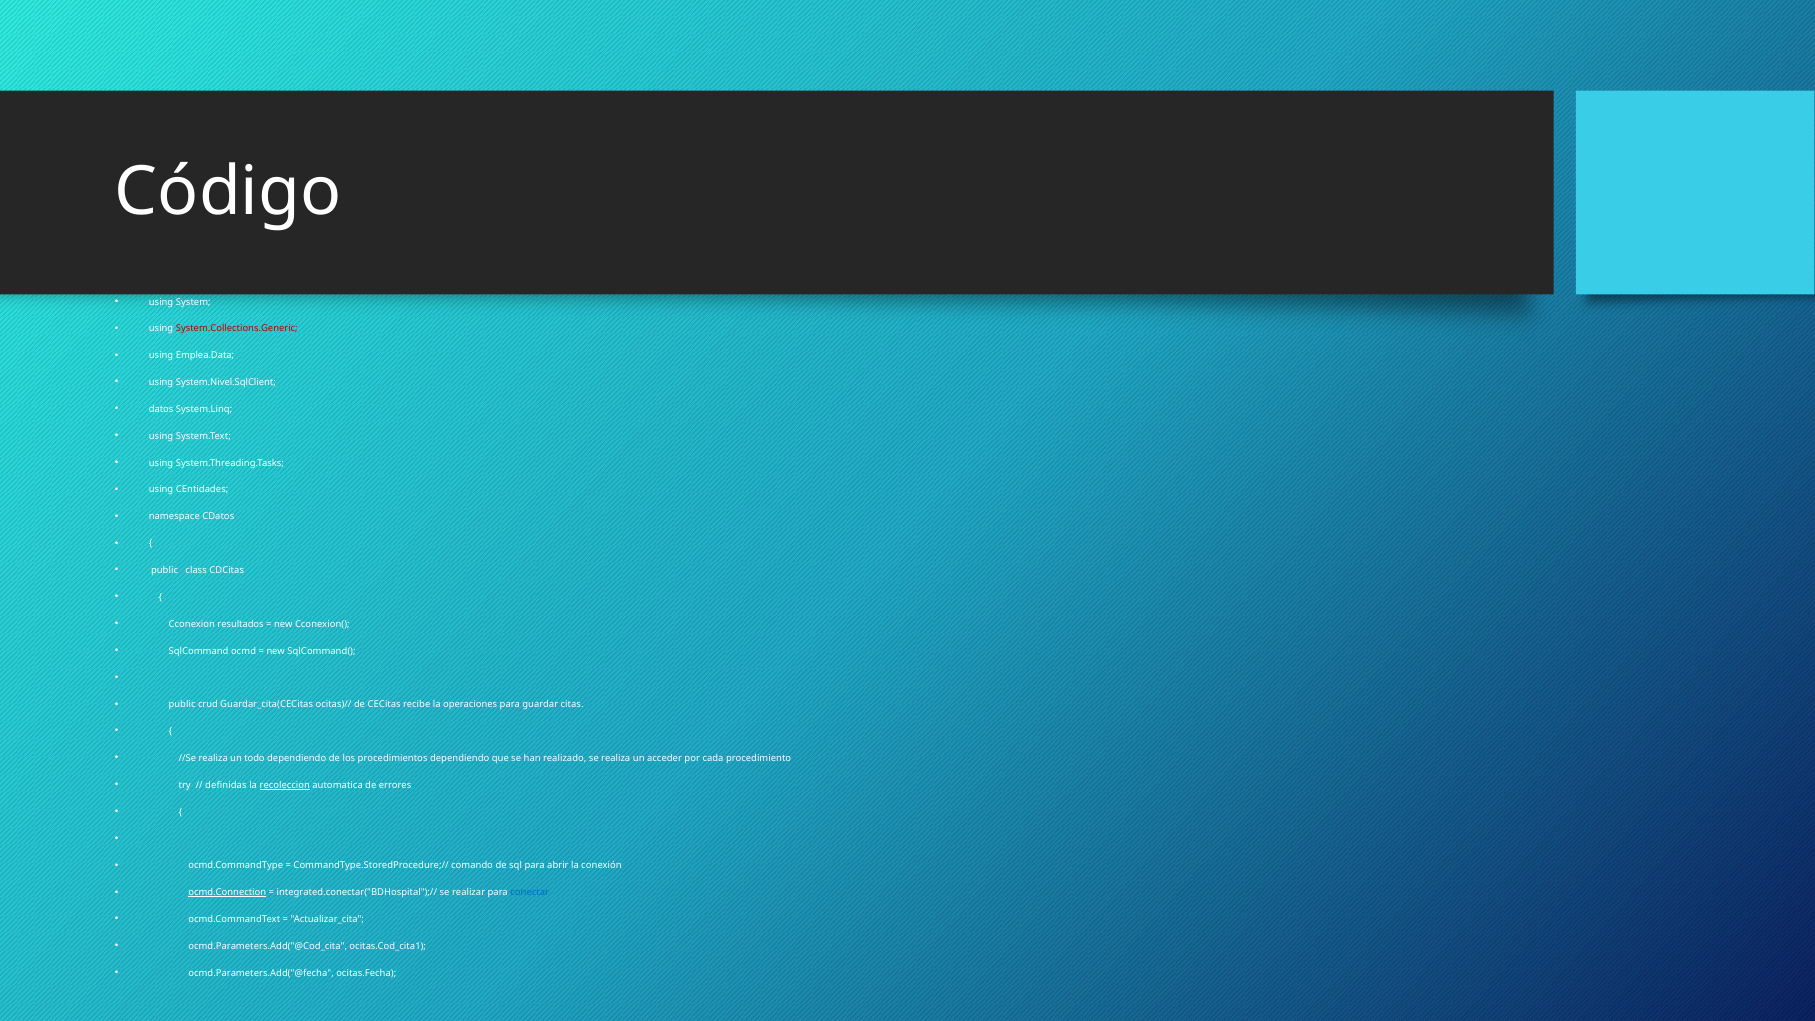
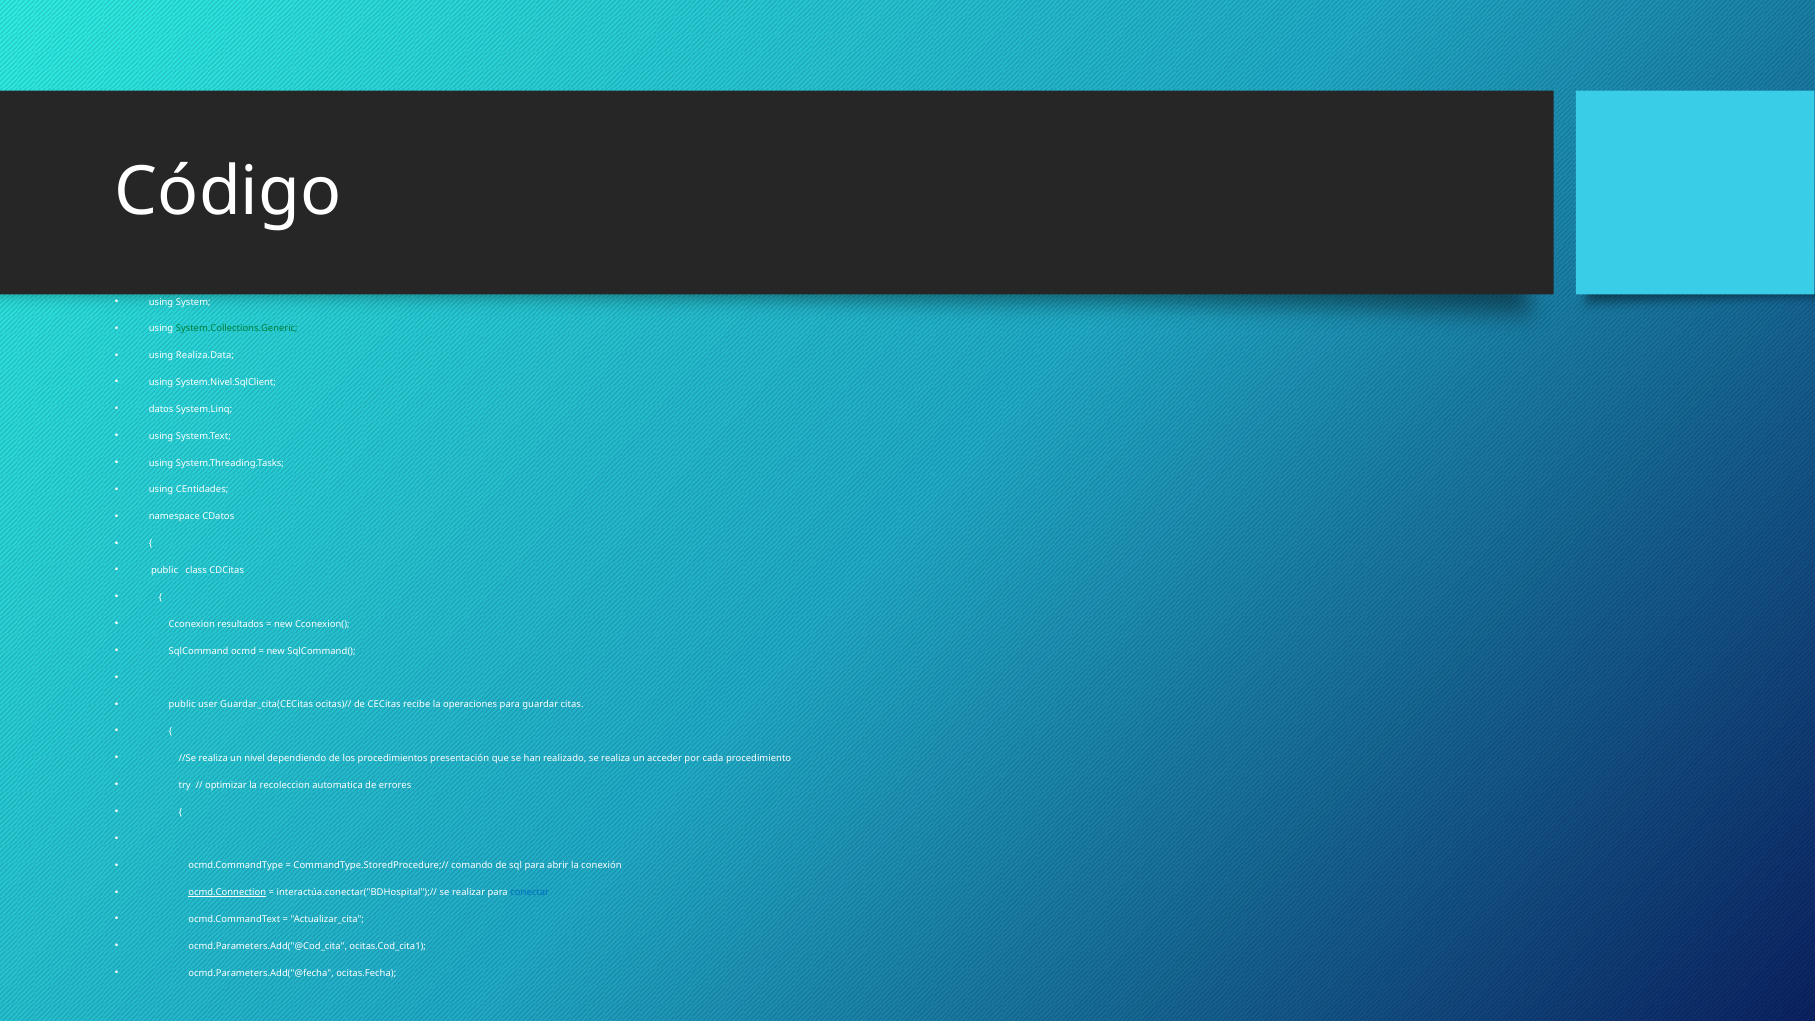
System.Collections.Generic colour: red -> green (237, 329)
Emplea.Data: Emplea.Data -> Realiza.Data (205, 356)
crud: crud -> user (208, 705)
todo: todo -> nivel (255, 758)
procedimientos dependiendo: dependiendo -> presentación (460, 758)
definidas: definidas -> optimizar (226, 785)
recoleccion underline: present -> none (285, 785)
integrated.conectar("BDHospital");//: integrated.conectar("BDHospital");// -> interactúa.conectar("BDHospital");// (357, 893)
